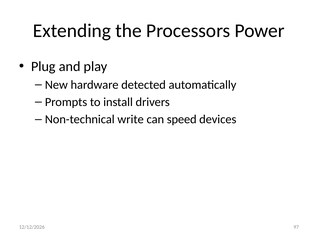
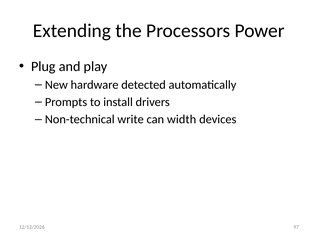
speed: speed -> width (182, 120)
